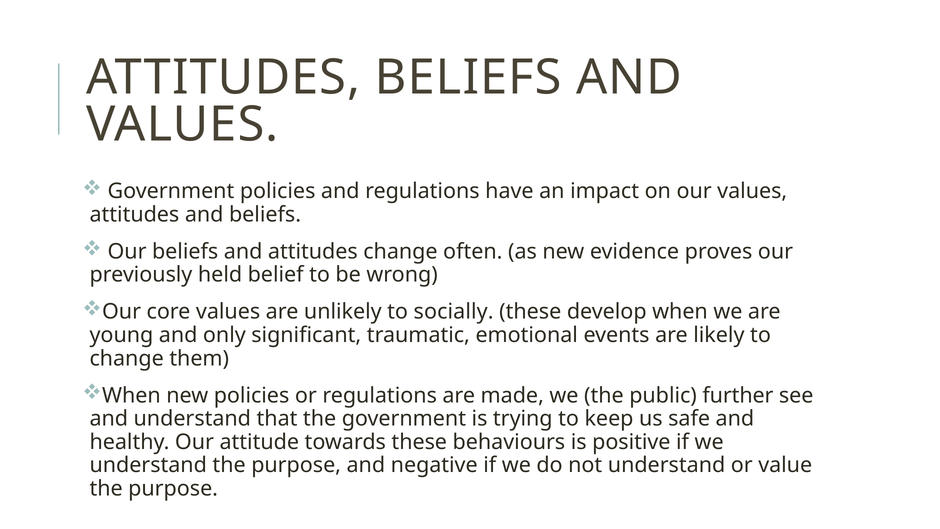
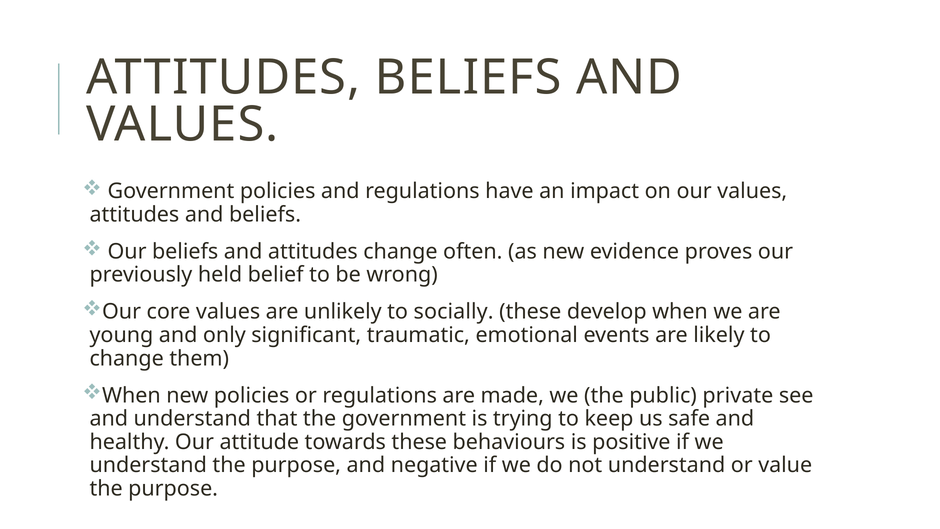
further: further -> private (738, 395)
